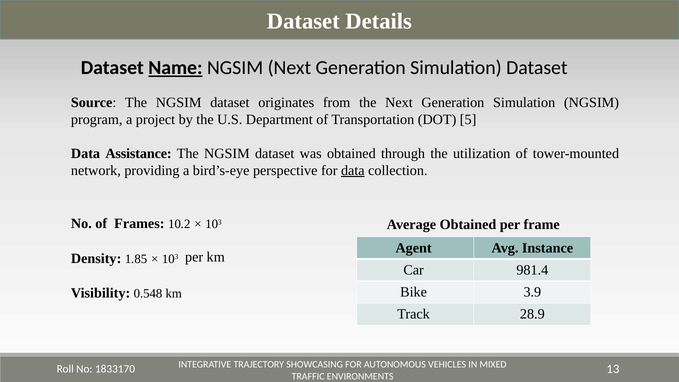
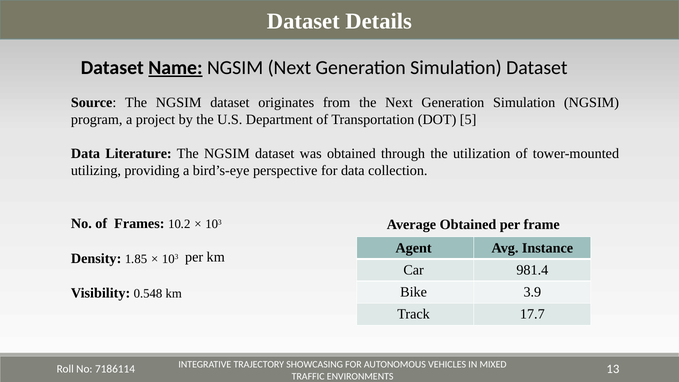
Assistance: Assistance -> Literature (138, 153)
network: network -> utilizing (96, 170)
data underline: present -> none (353, 170)
28.9: 28.9 -> 17.7 (532, 314)
1833170: 1833170 -> 7186114 (115, 369)
